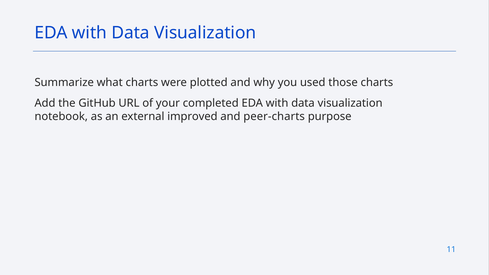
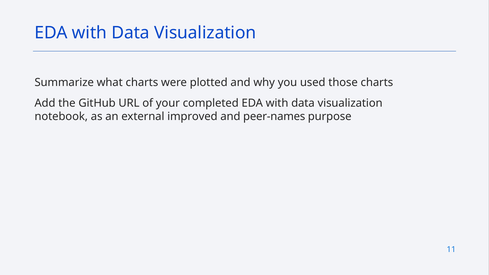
peer-charts: peer-charts -> peer-names (274, 117)
